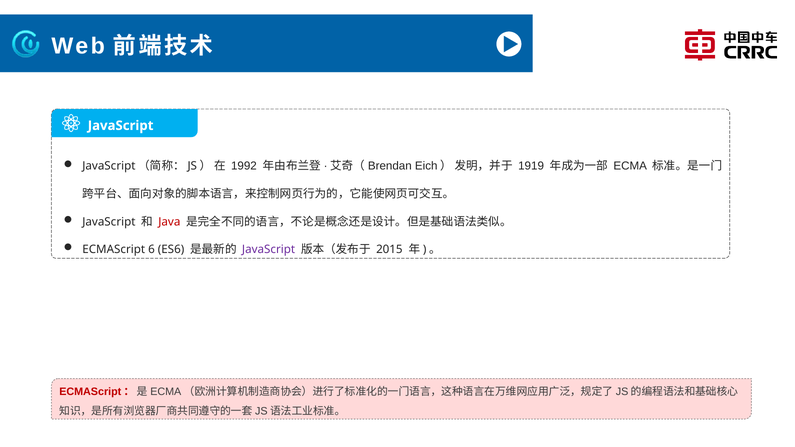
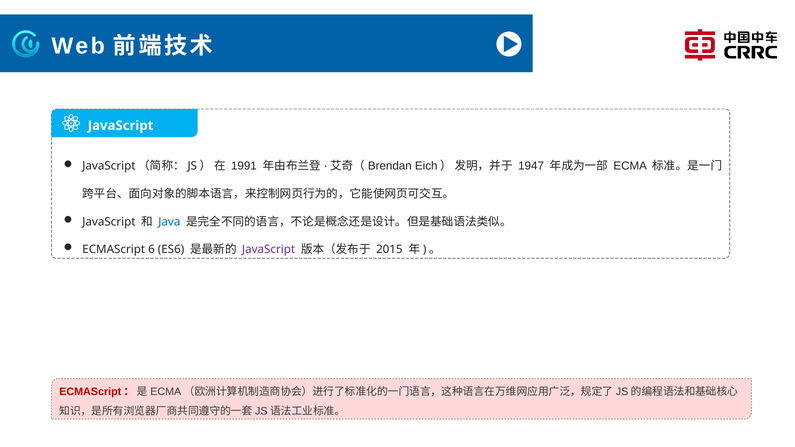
1992: 1992 -> 1991 (244, 166)
1919: 1919 -> 1947 (531, 166)
Java colour: red -> blue (169, 222)
